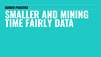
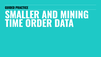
FAIRLY: FAIRLY -> ORDER (39, 24)
